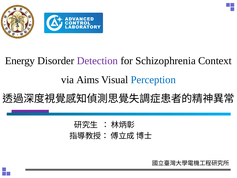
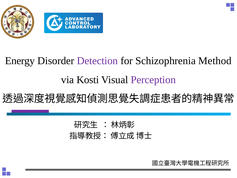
Context: Context -> Method (215, 61)
Aims: Aims -> Kosti (88, 80)
Perception colour: blue -> purple (153, 80)
